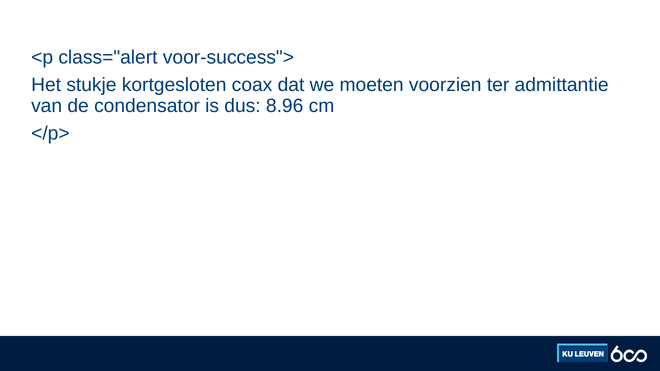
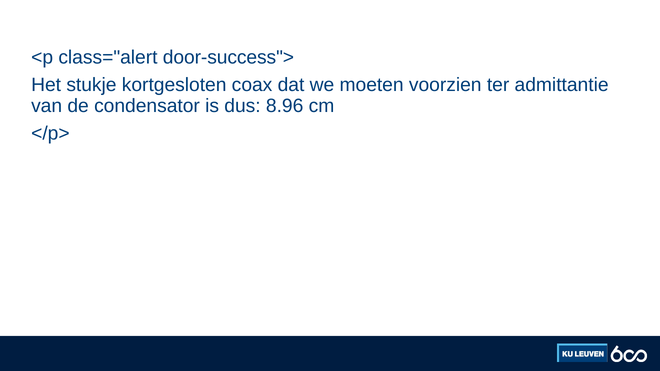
voor-success">: voor-success"> -> door-success"> (228, 57)
